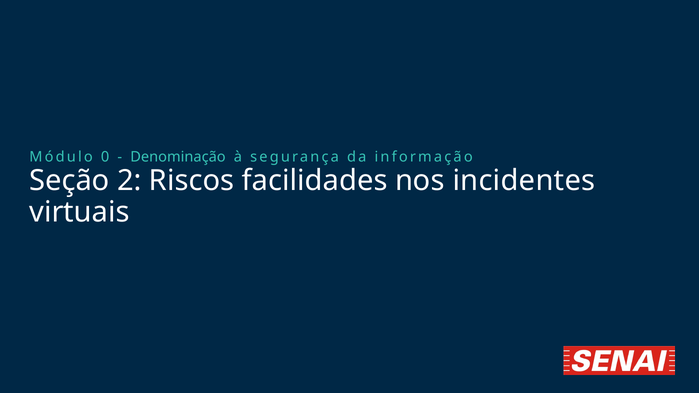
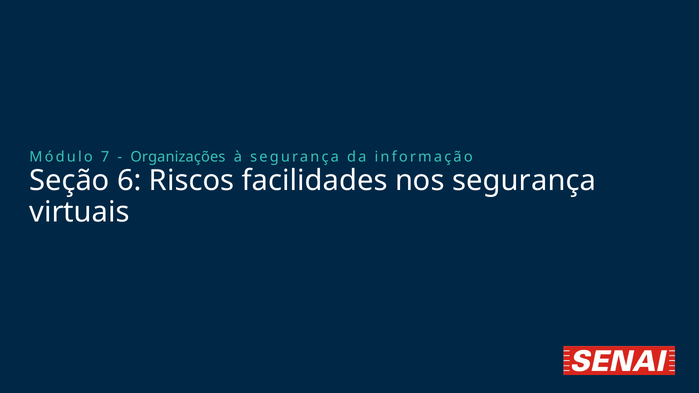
0: 0 -> 7 (105, 157)
Denominação: Denominação -> Organizações (178, 157)
2: 2 -> 6 (129, 181)
nos incidentes: incidentes -> segurança (524, 181)
